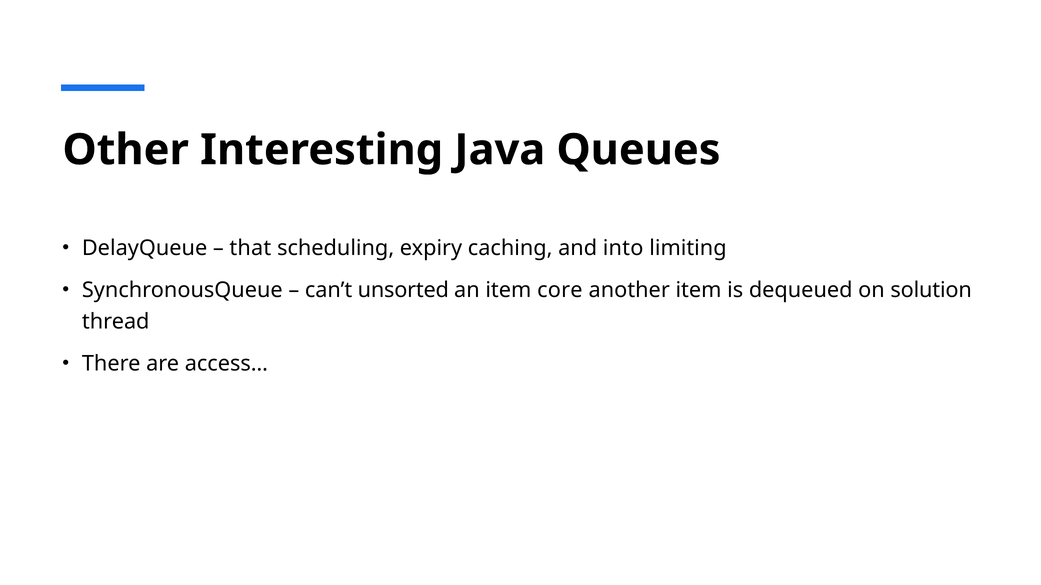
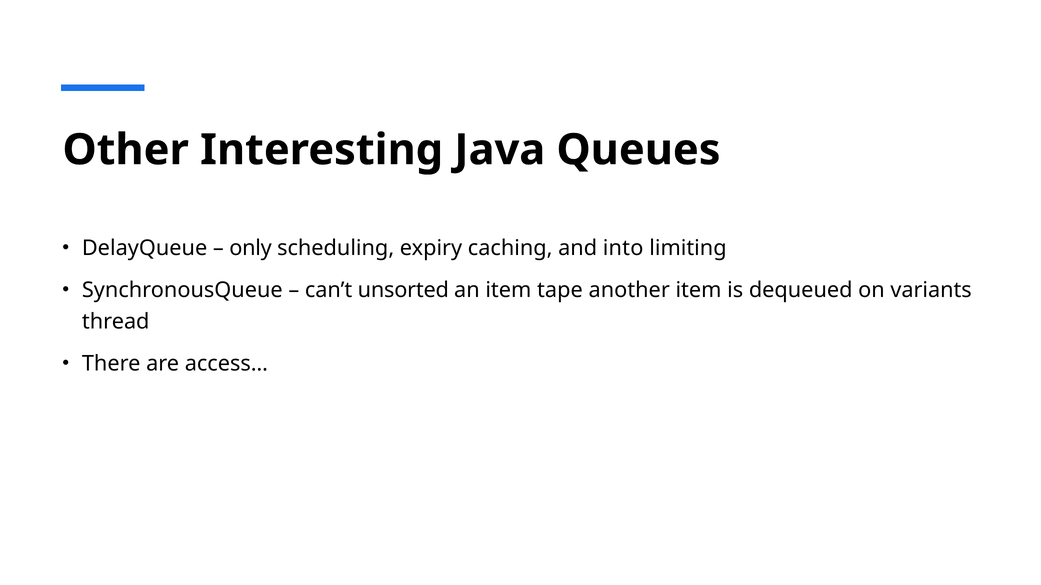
that: that -> only (251, 248)
core: core -> tape (560, 291)
solution: solution -> variants (931, 291)
